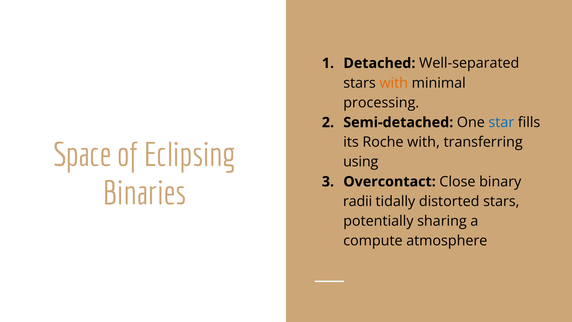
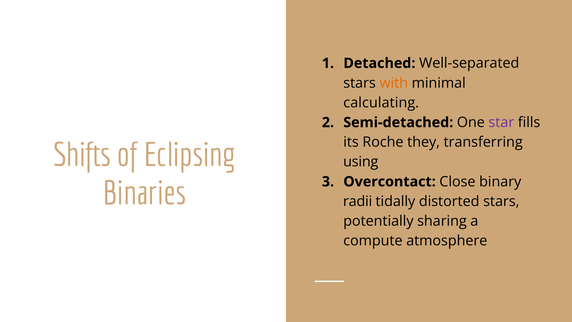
processing: processing -> calculating (381, 103)
star colour: blue -> purple (501, 122)
Roche with: with -> they (424, 142)
Space: Space -> Shifts (83, 155)
